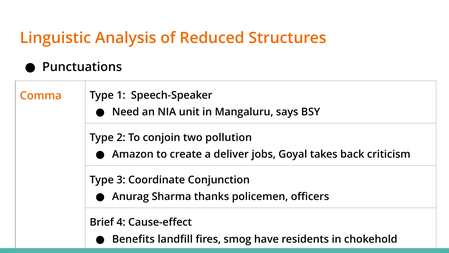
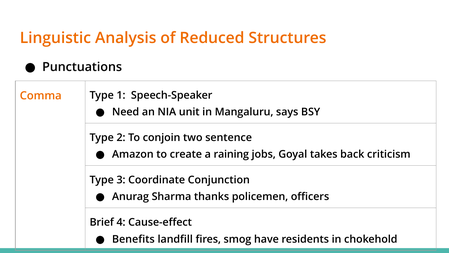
pollution: pollution -> sentence (229, 137)
deliver: deliver -> raining (231, 154)
